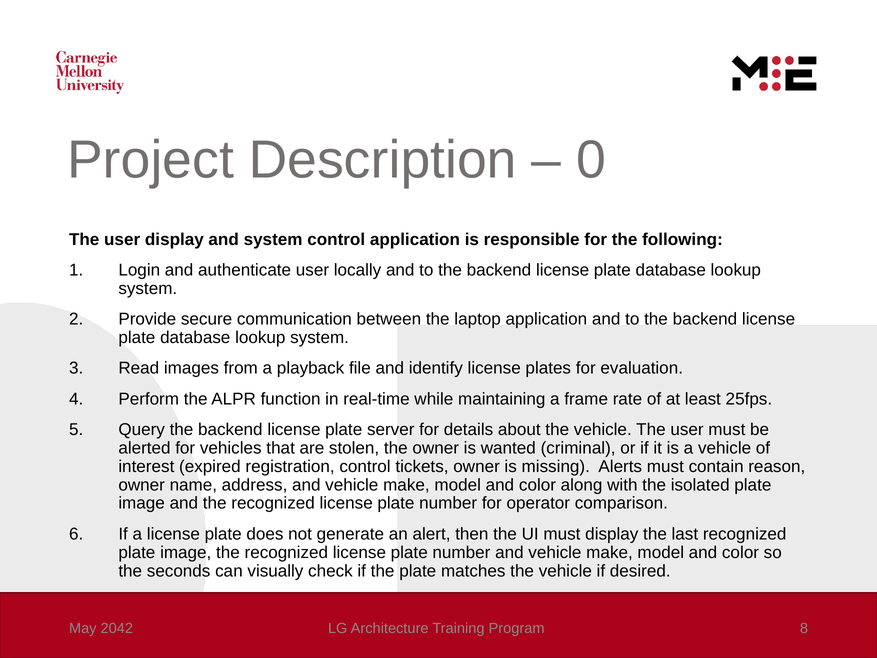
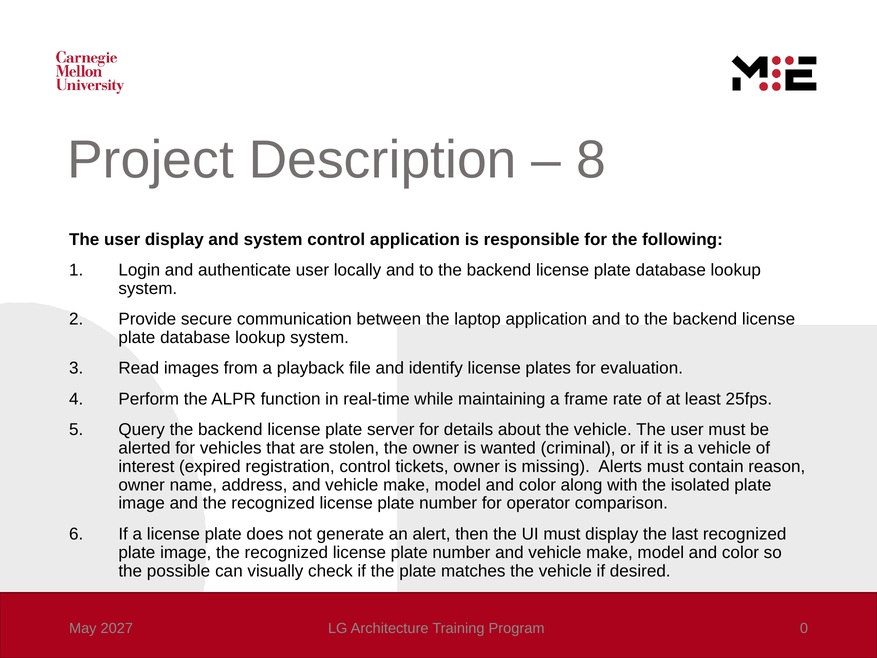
0: 0 -> 8 (591, 160)
seconds: seconds -> possible (179, 571)
2042: 2042 -> 2027 (117, 628)
8: 8 -> 0 (804, 628)
